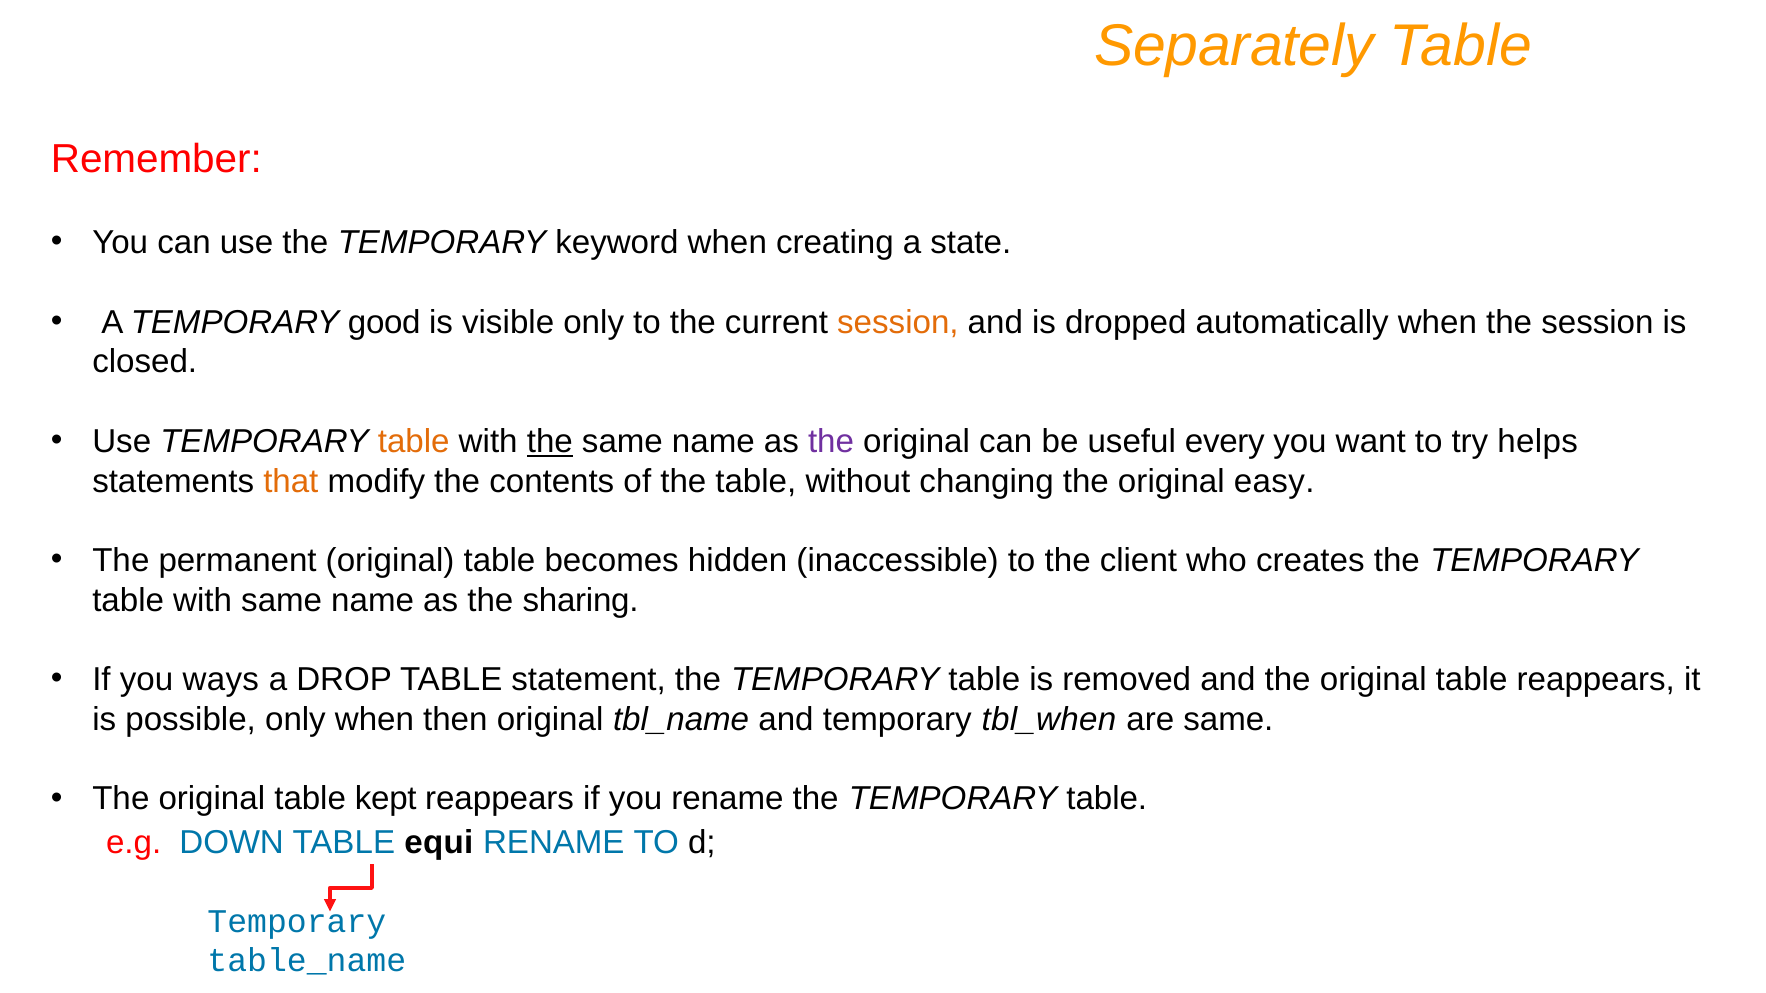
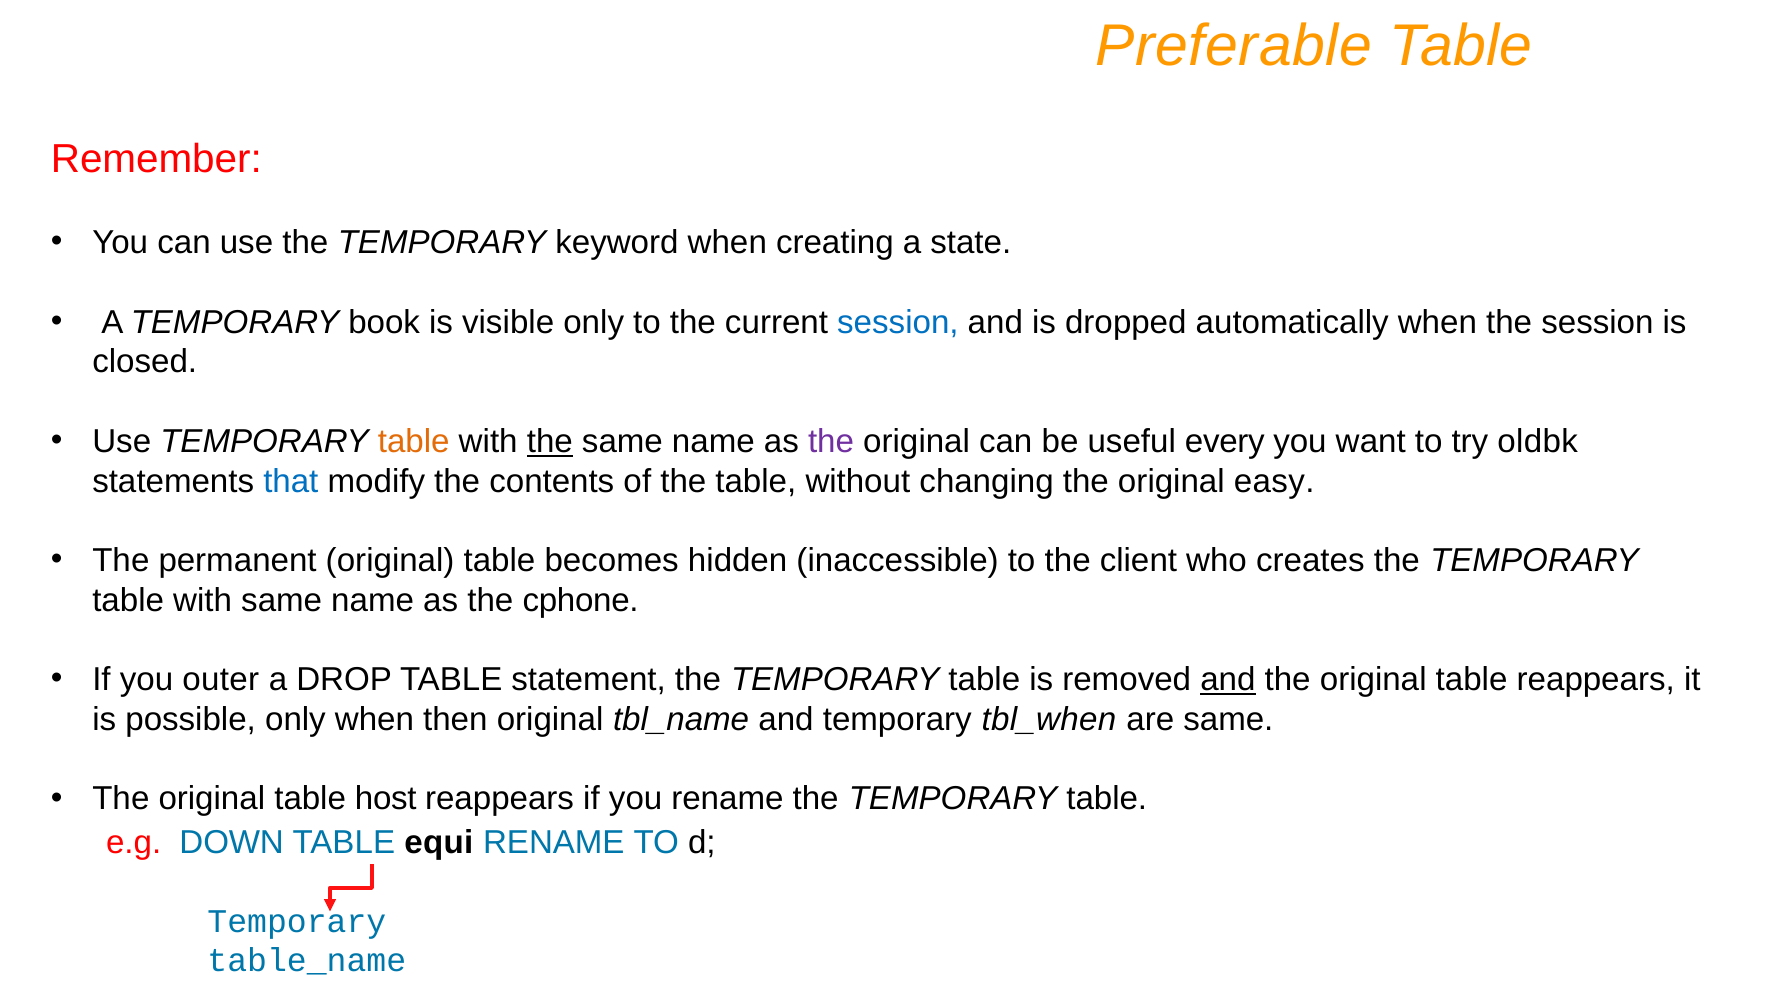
Separately: Separately -> Preferable (1234, 46)
good: good -> book (384, 322)
session colour: orange -> blue (898, 322)
helps: helps -> oldbk (1538, 442)
that colour: orange -> blue (291, 481)
sharing: sharing -> cphone (581, 601)
ways: ways -> outer (221, 680)
and underline: none -> present (1228, 680)
kept: kept -> host (386, 799)
